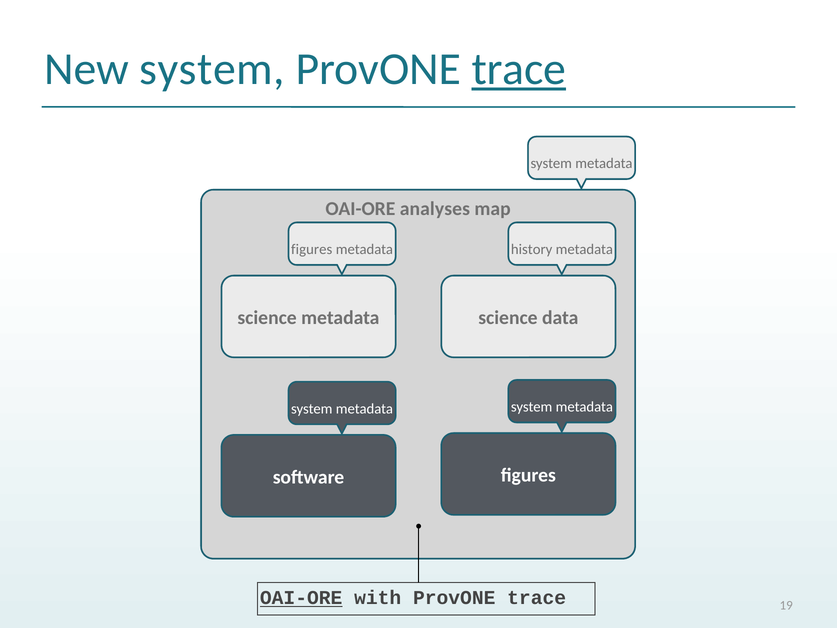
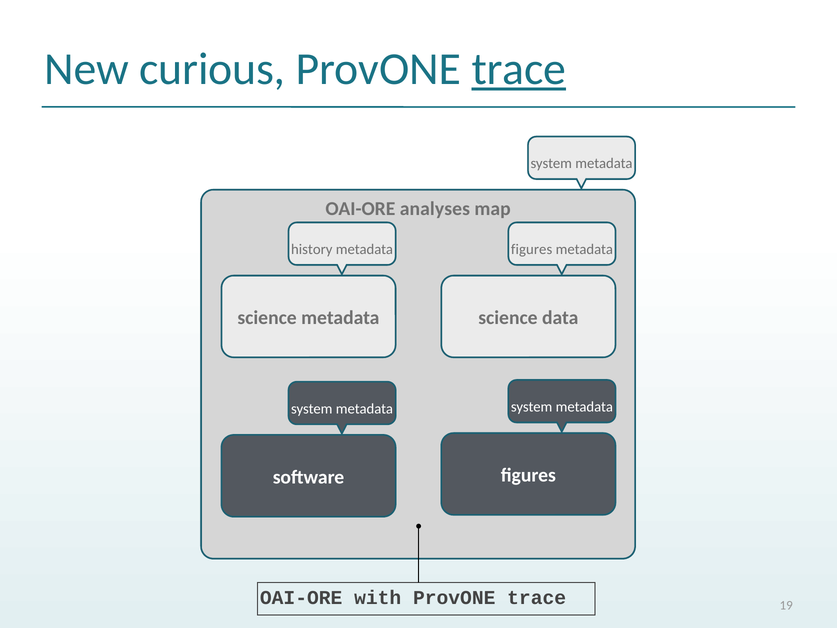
New system: system -> curious (212, 69)
figures: figures -> history (312, 249)
history: history -> figures (532, 249)
OAI-ORE underline: present -> none (301, 598)
